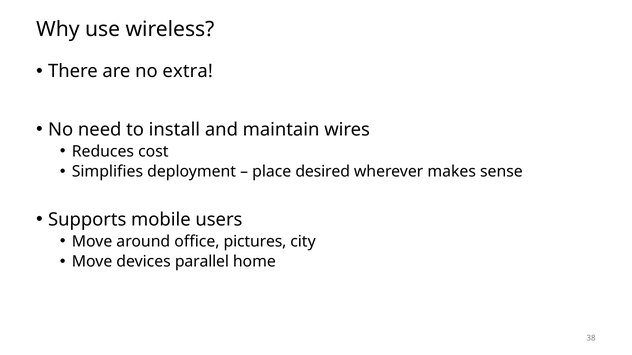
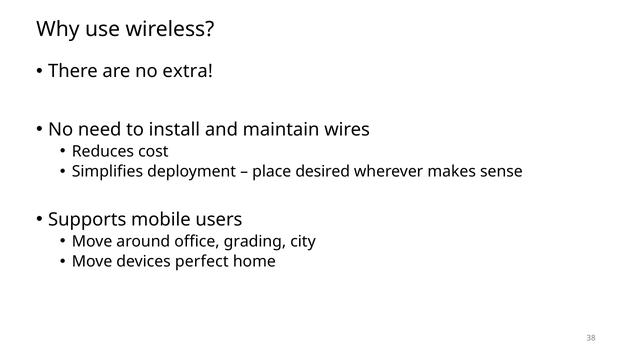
pictures: pictures -> grading (255, 242)
parallel: parallel -> perfect (202, 262)
